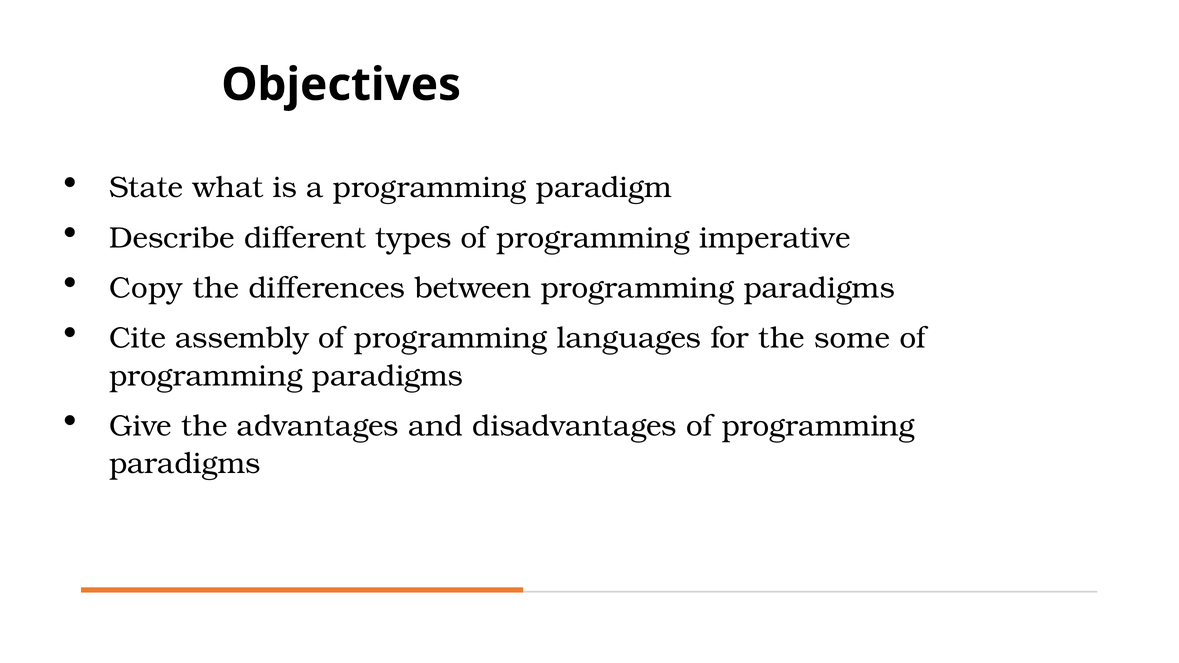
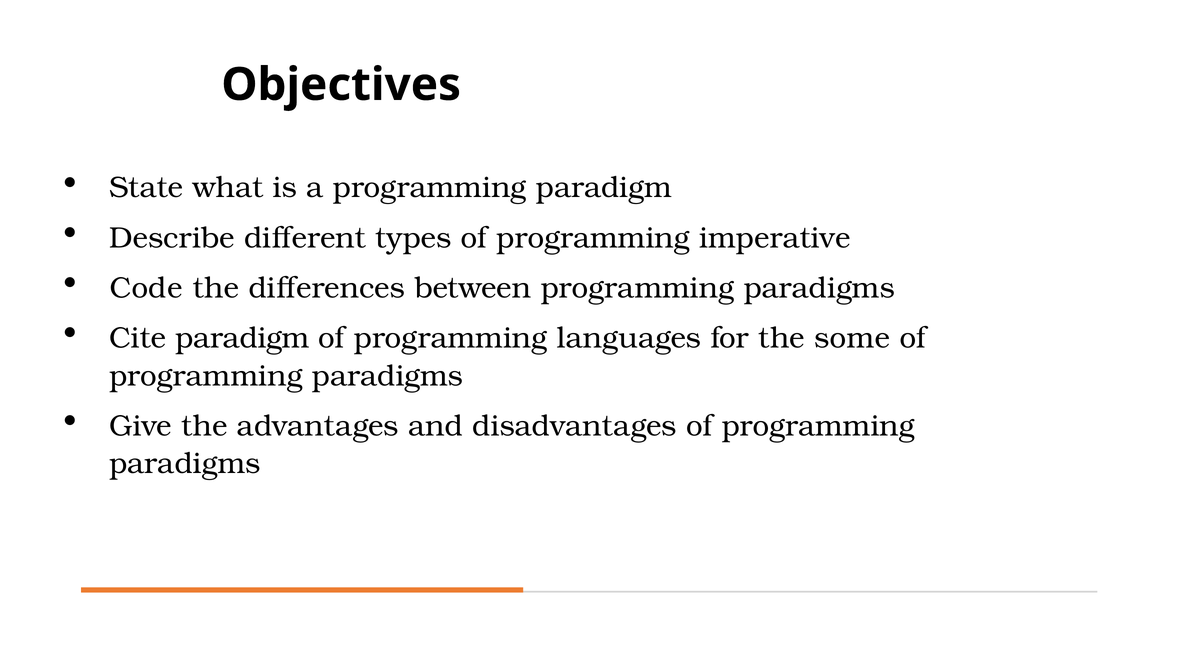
Copy: Copy -> Code (146, 288)
Cite assembly: assembly -> paradigm (242, 338)
